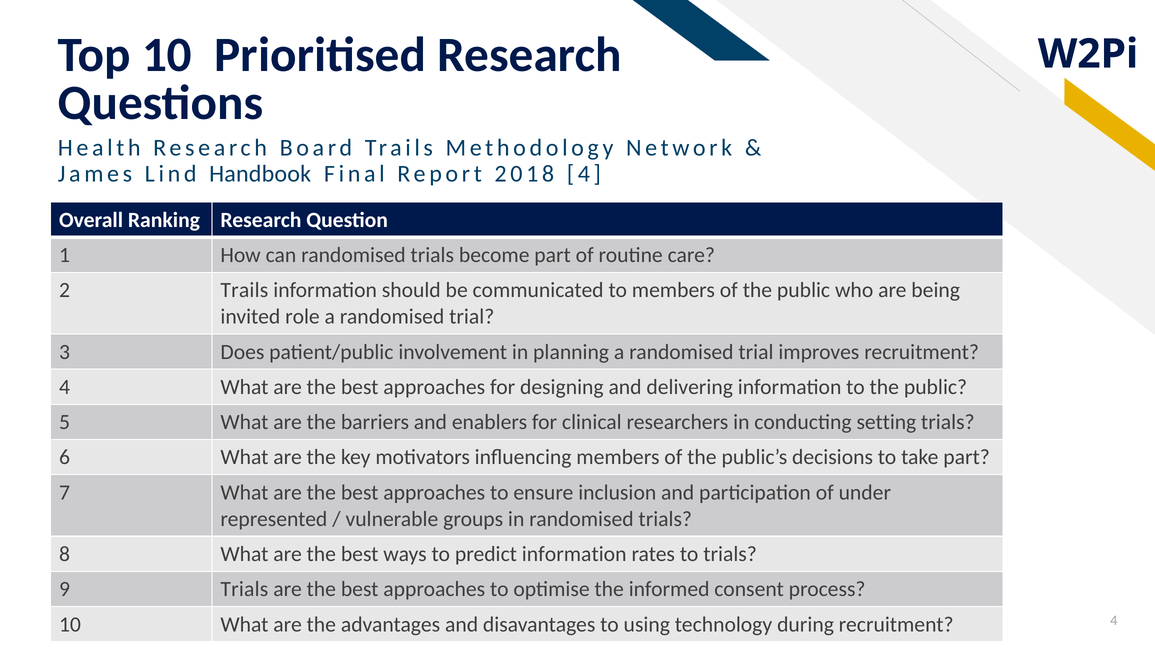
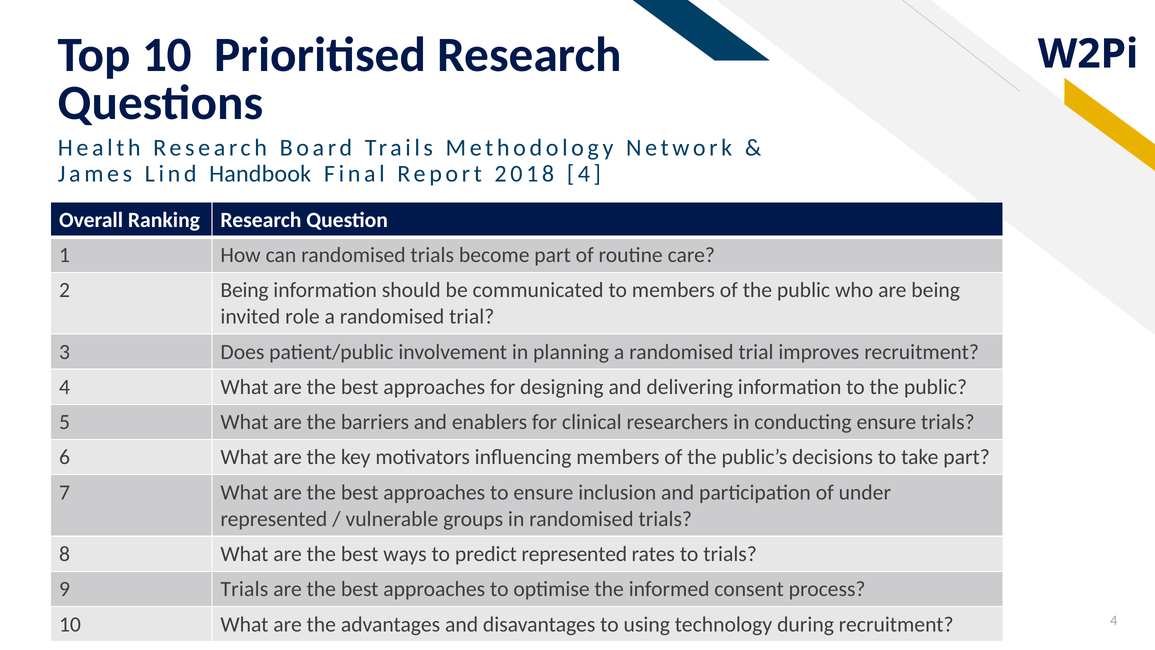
2 Trails: Trails -> Being (245, 290)
conducting setting: setting -> ensure (886, 422)
predict information: information -> represented (574, 554)
